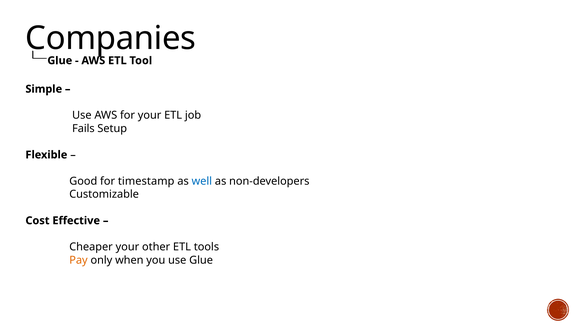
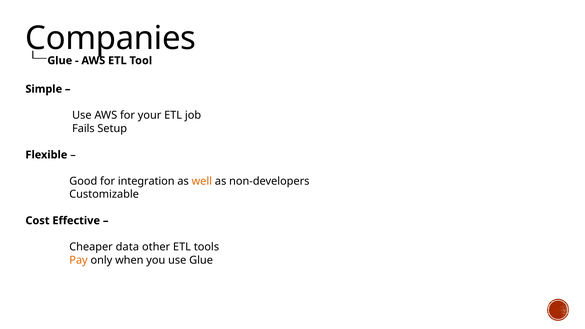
timestamp: timestamp -> integration (146, 181)
well colour: blue -> orange (202, 181)
Cheaper your: your -> data (127, 247)
